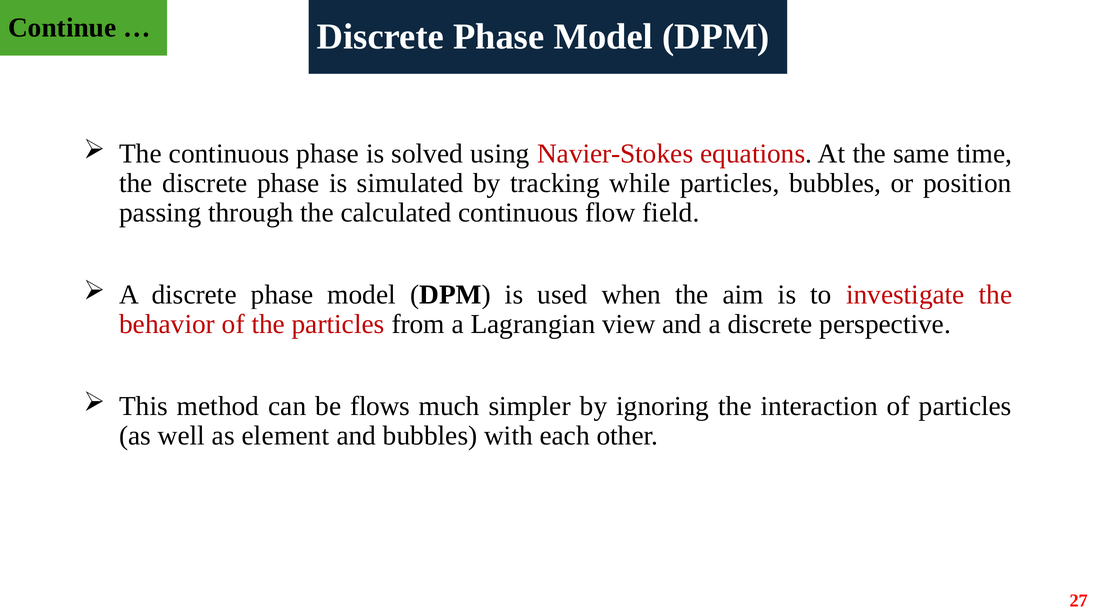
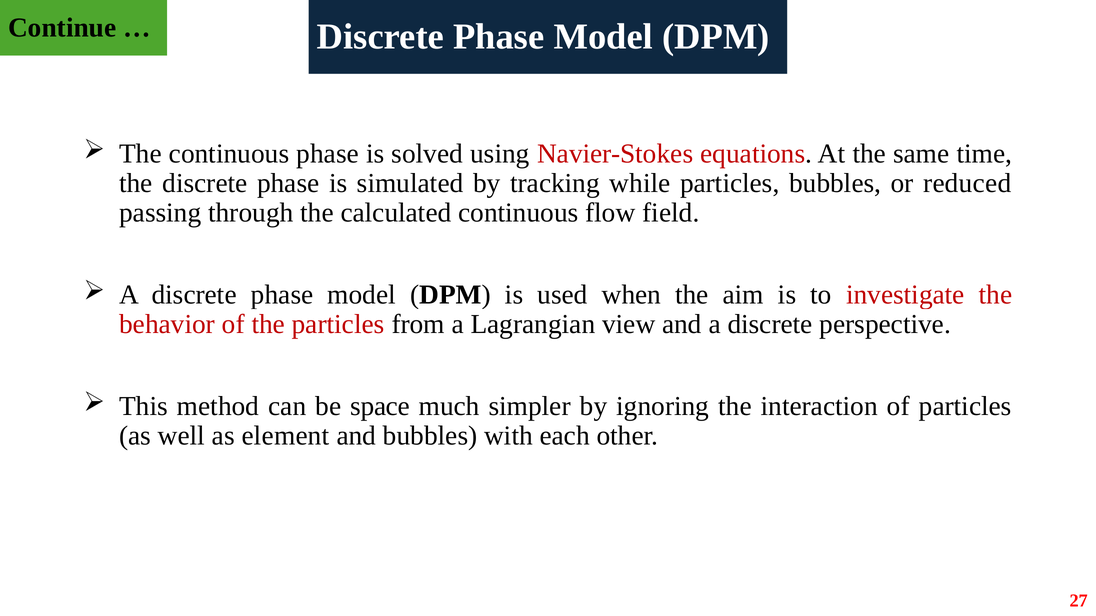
position: position -> reduced (967, 184)
flows: flows -> space (380, 407)
